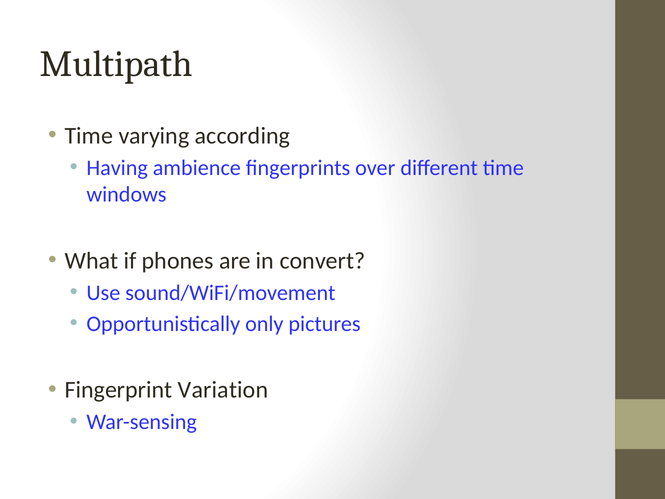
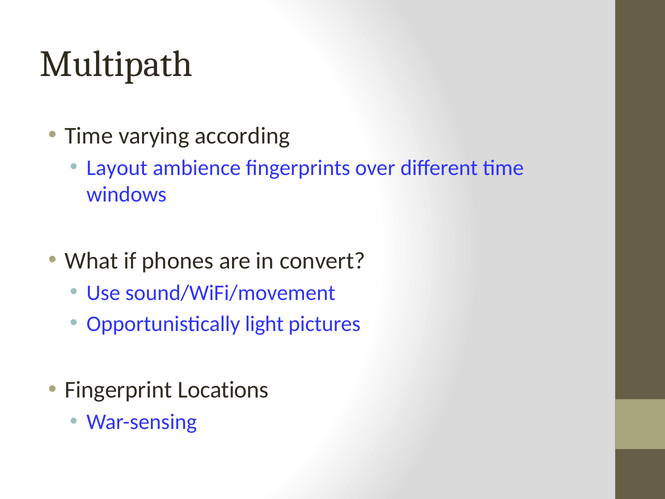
Having: Having -> Layout (117, 168)
only: only -> light (264, 324)
Variation: Variation -> Locations (223, 390)
